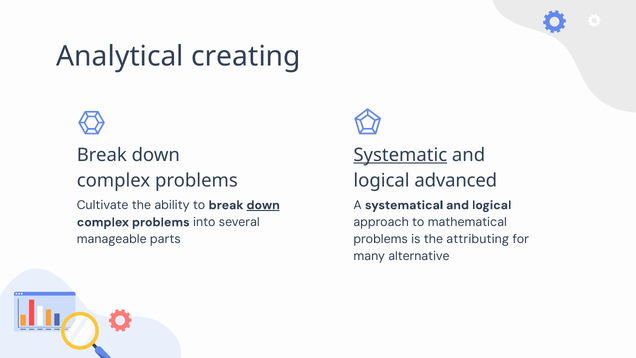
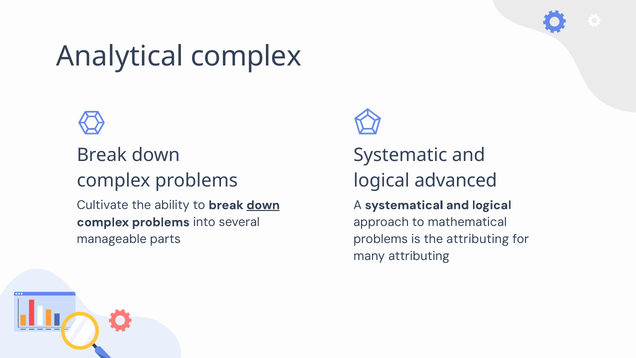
Analytical creating: creating -> complex (246, 56)
Systematic underline: present -> none (400, 155)
many alternative: alternative -> attributing (419, 256)
